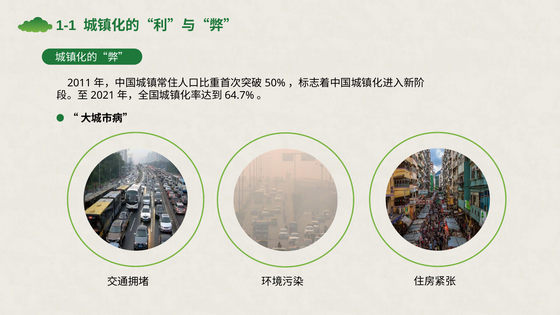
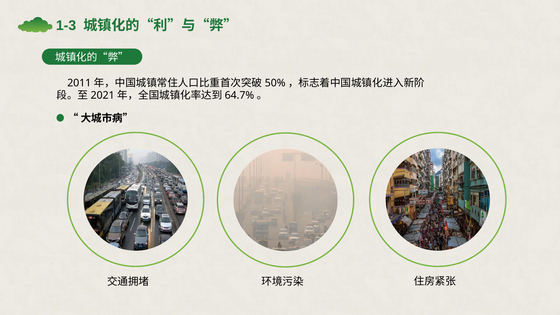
1-1: 1-1 -> 1-3 (66, 26)
